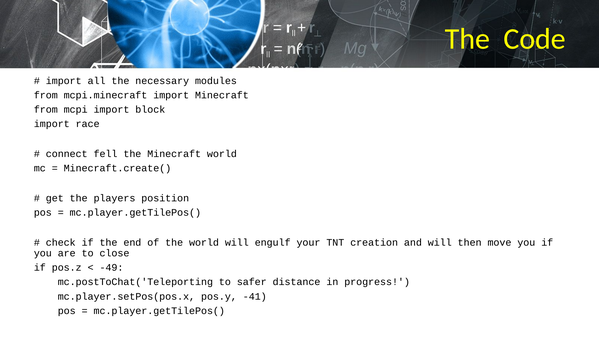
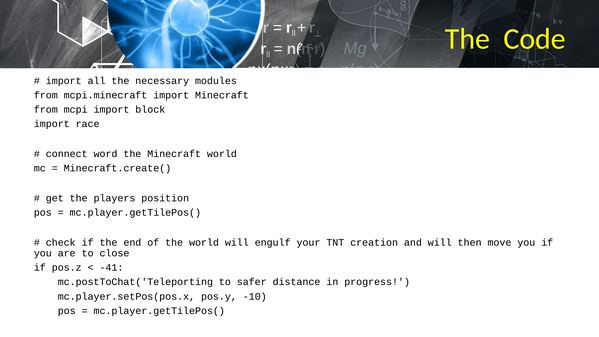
fell: fell -> word (106, 154)
-49: -49 -> -41 (111, 268)
-41: -41 -> -10 (255, 296)
